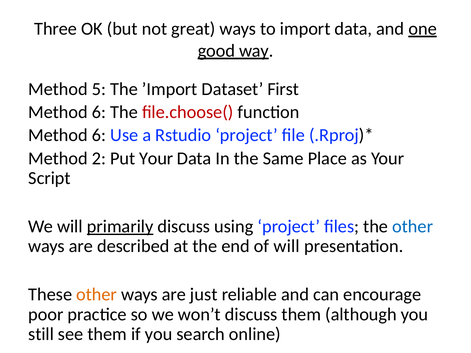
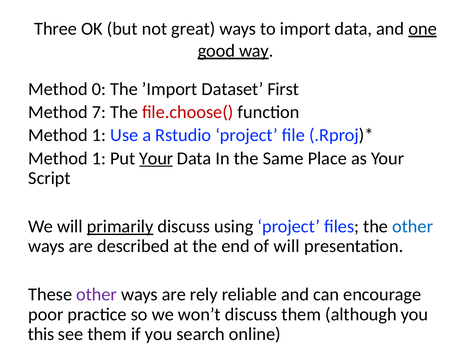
5: 5 -> 0 (99, 89)
6: 6 -> 7 (99, 112)
6: 6 -> 1 (99, 135)
2: 2 -> 1 (99, 158)
Your underline: none -> present (156, 158)
other colour: orange -> purple (97, 295)
just: just -> rely (204, 295)
still: still -> this (41, 334)
